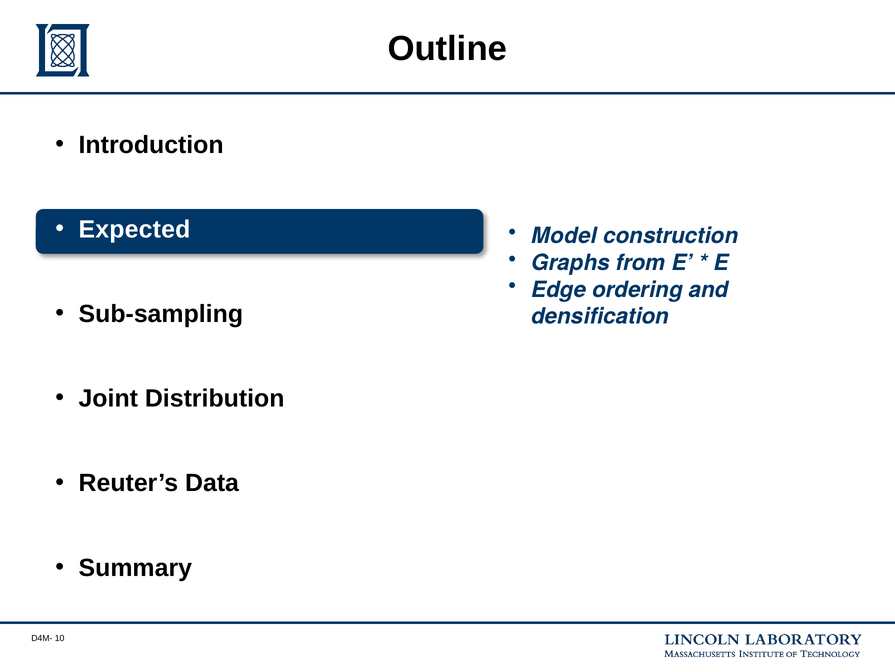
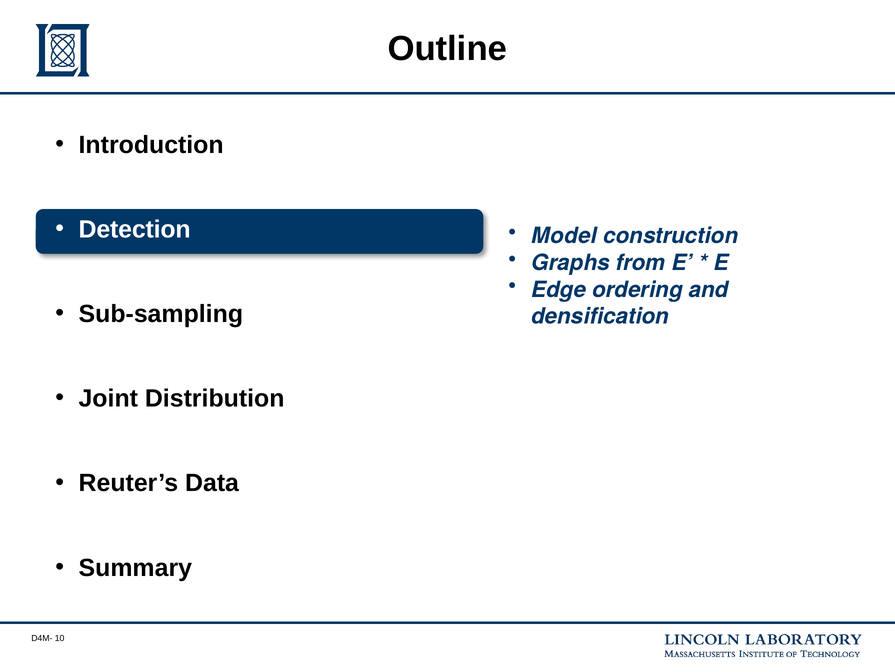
Expected: Expected -> Detection (135, 229)
